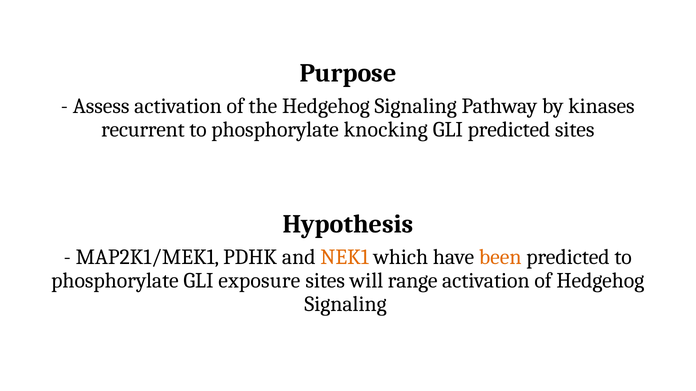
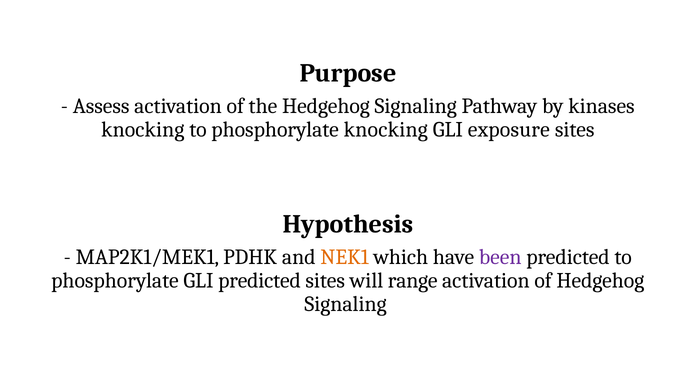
recurrent: recurrent -> knocking (143, 130)
GLI predicted: predicted -> exposure (509, 130)
been colour: orange -> purple (500, 257)
GLI exposure: exposure -> predicted (260, 281)
